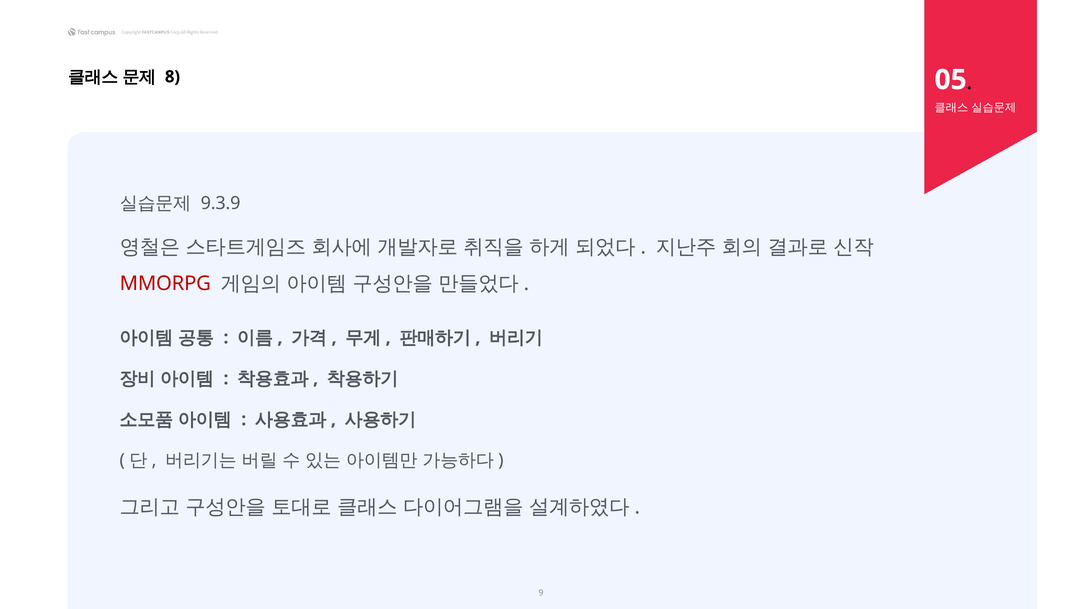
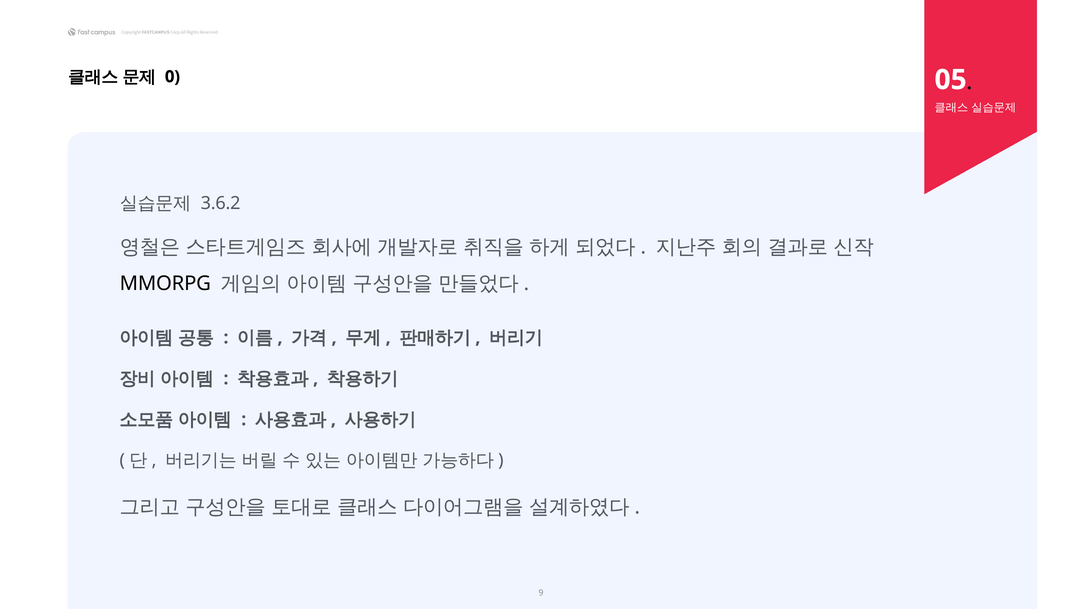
8: 8 -> 0 (172, 77)
9.3.9: 9.3.9 -> 3.6.2 (221, 203)
MMORPG colour: red -> black (165, 283)
